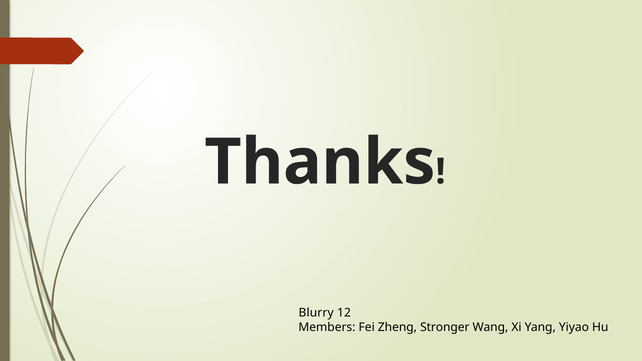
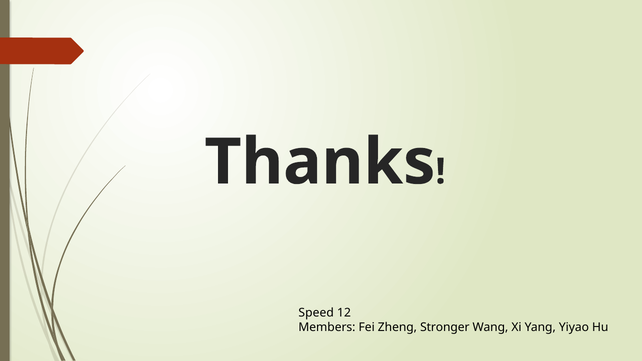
Blurry: Blurry -> Speed (316, 313)
